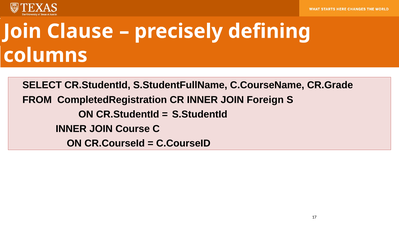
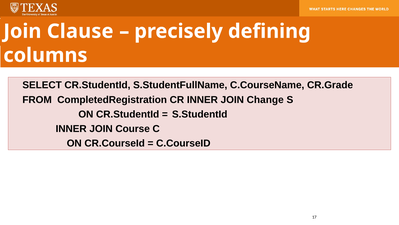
Foreign: Foreign -> Change (265, 99)
